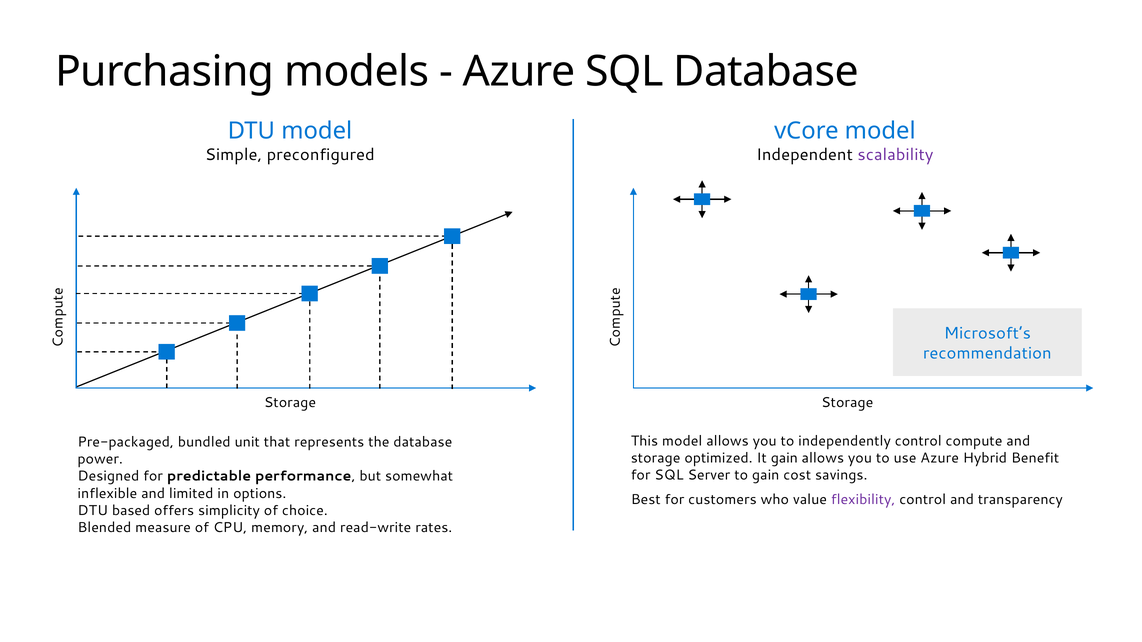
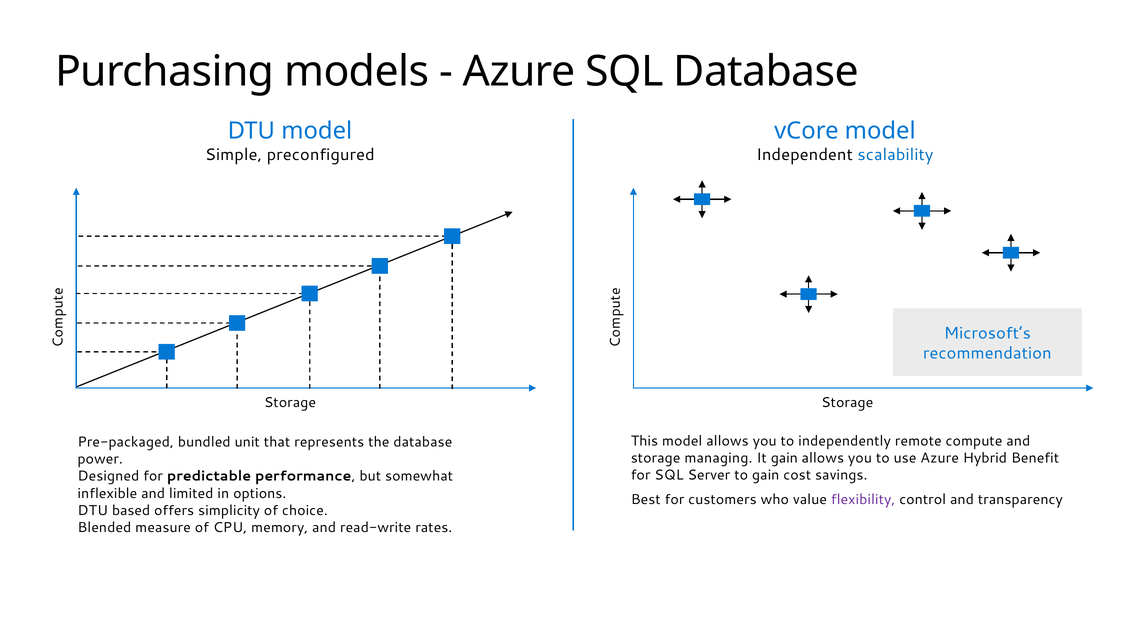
scalability colour: purple -> blue (895, 155)
independently control: control -> remote (918, 441)
optimized: optimized -> managing (718, 458)
